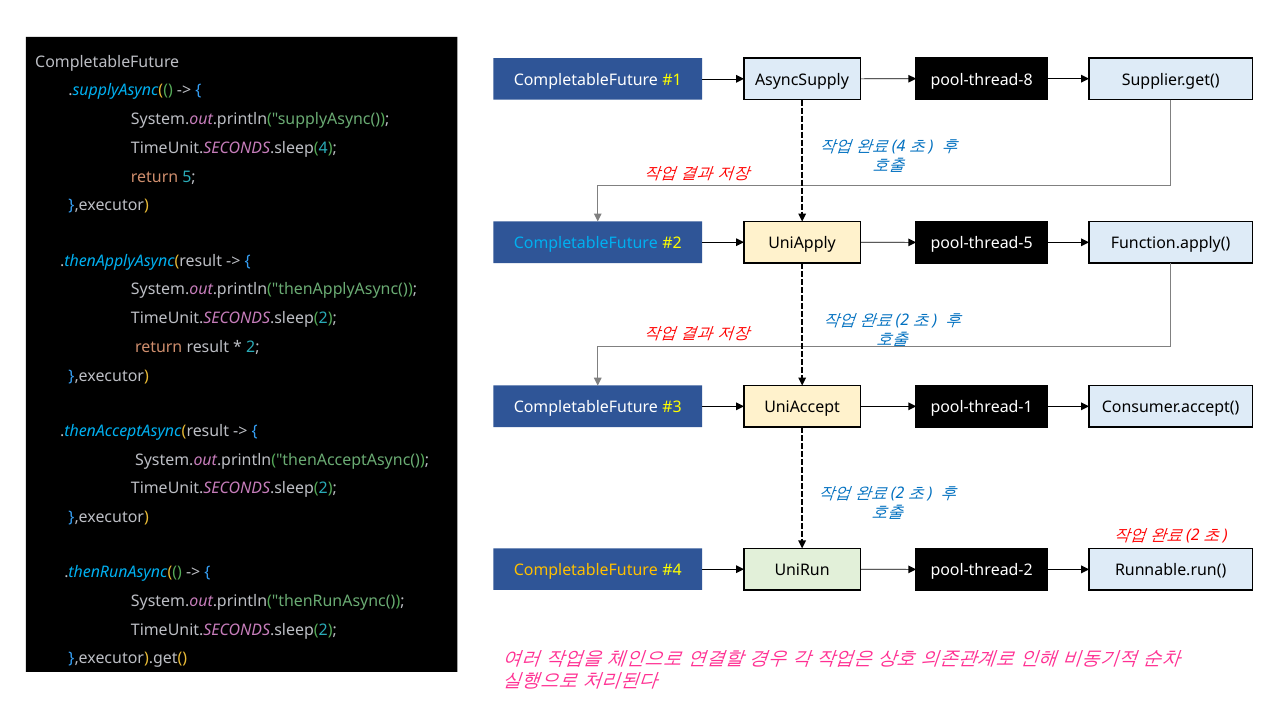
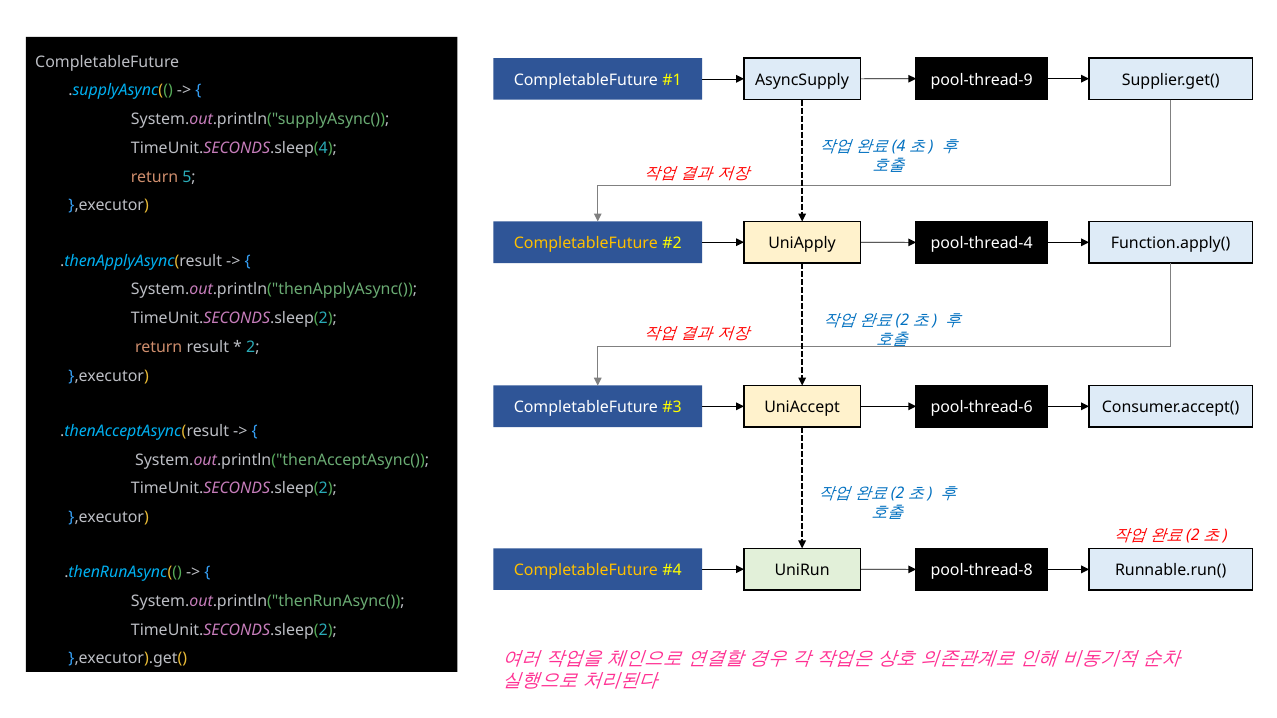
pool-thread-8: pool-thread-8 -> pool-thread-9 (982, 80)
CompletableFuture colour: light blue -> yellow (586, 243)
pool-thread-5: pool-thread-5 -> pool-thread-4 (982, 244)
pool-thread-1: pool-thread-1 -> pool-thread-6 (982, 408)
pool-thread-2: pool-thread-2 -> pool-thread-8 (982, 571)
